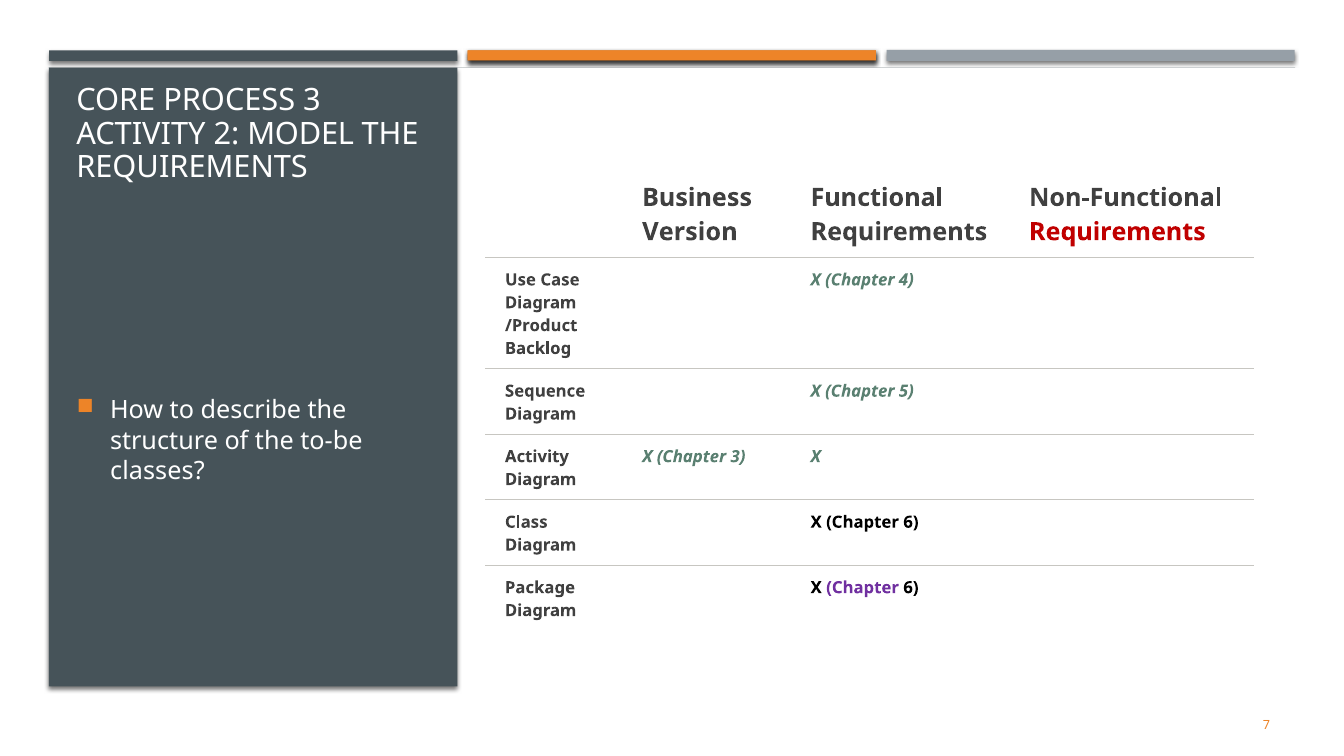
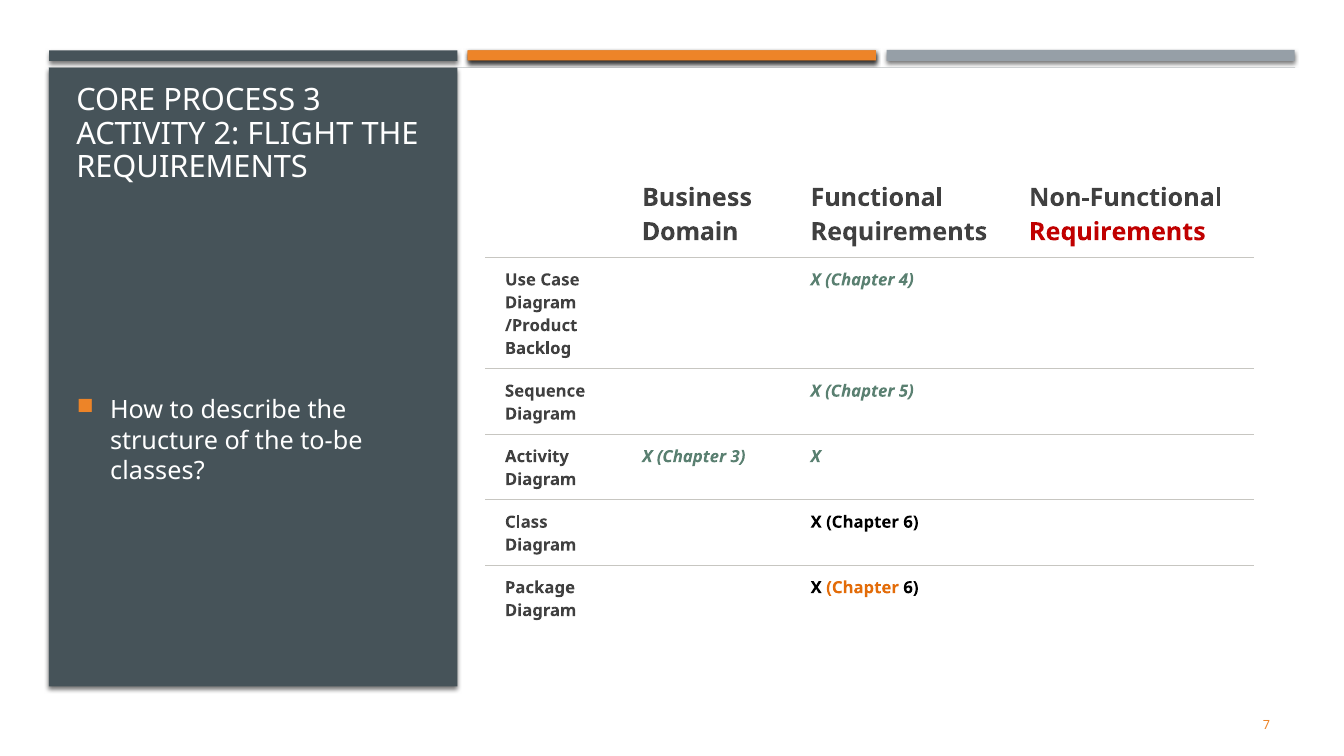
MODEL: MODEL -> FLIGHT (300, 134)
Version: Version -> Domain (690, 232)
Chapter colour: purple -> orange (863, 588)
